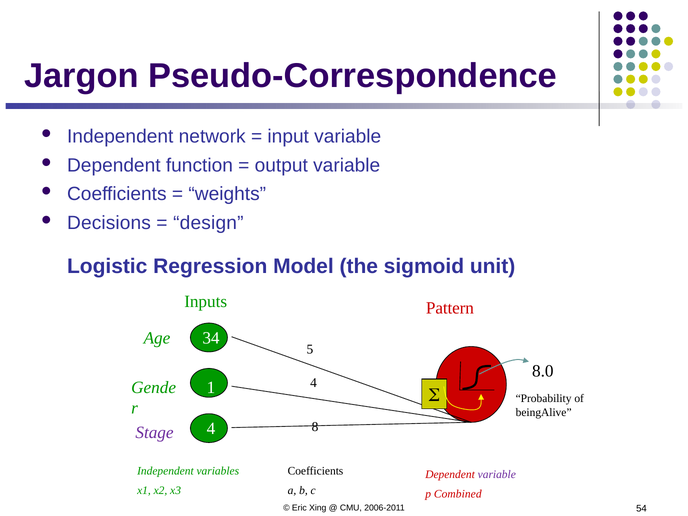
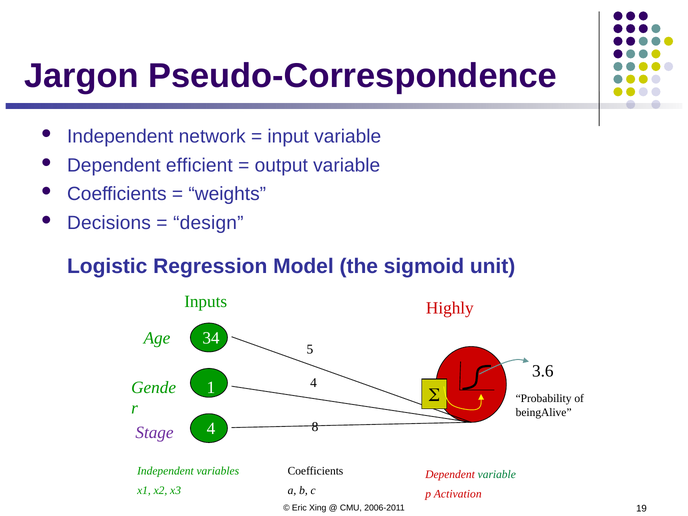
function: function -> efficient (199, 165)
Pattern: Pattern -> Highly (450, 308)
8.0: 8.0 -> 3.6 (543, 371)
variable colour: purple -> green (497, 474)
Combined: Combined -> Activation (458, 494)
54: 54 -> 19 (641, 509)
